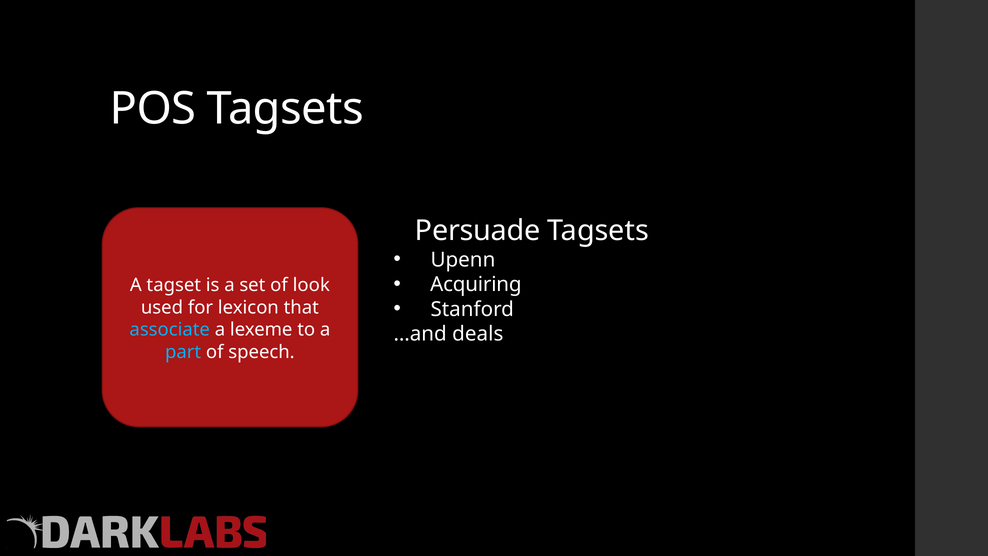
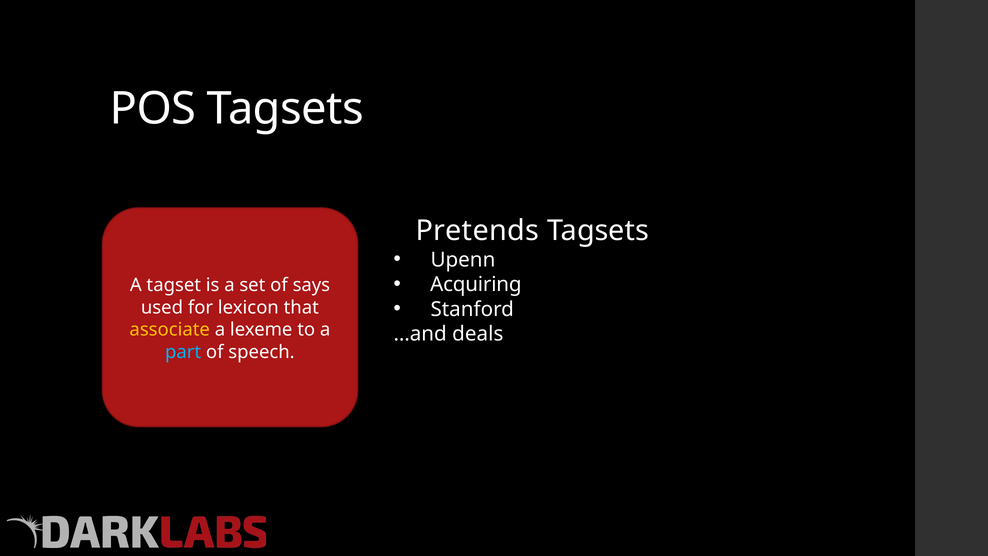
Persuade: Persuade -> Pretends (477, 231)
look: look -> says (311, 285)
associate colour: light blue -> yellow (170, 329)
